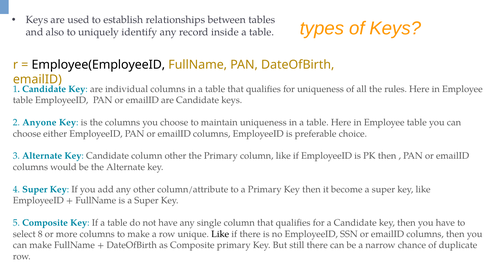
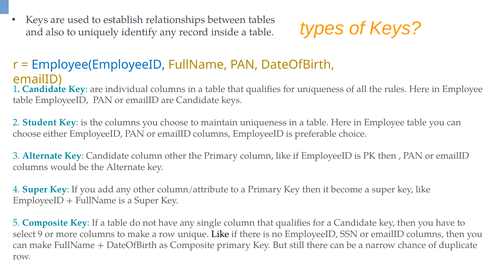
Employee(EmployeeID colour: black -> blue (98, 65)
Anyone: Anyone -> Student (39, 122)
8: 8 -> 9 (40, 234)
